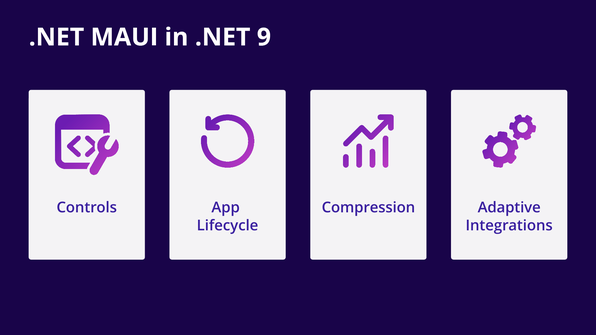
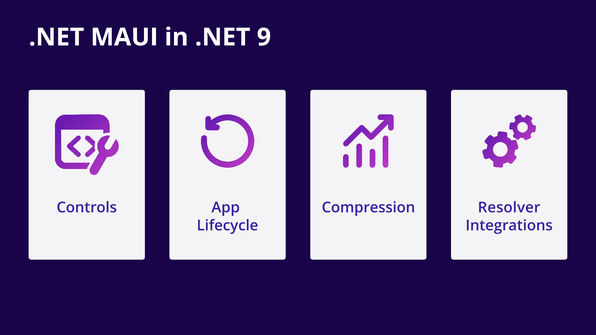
Adaptive: Adaptive -> Resolver (509, 208)
